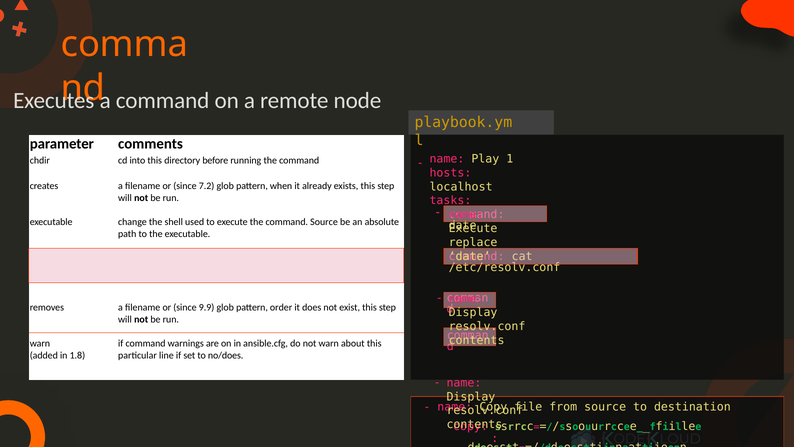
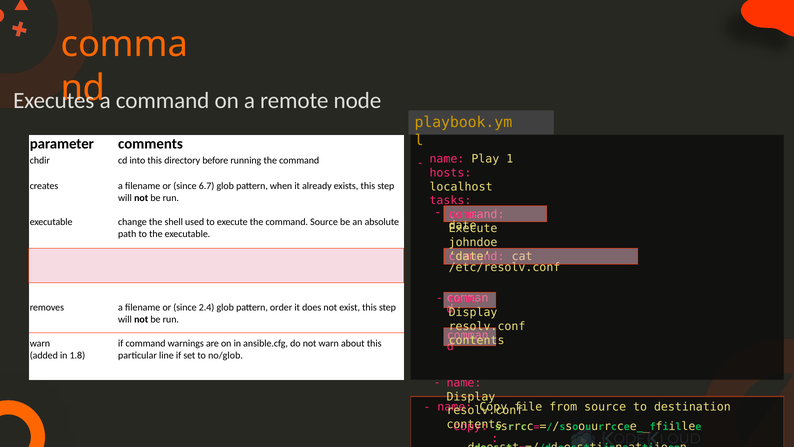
7.2: 7.2 -> 6.7 (207, 186)
replace: replace -> johndoe (473, 242)
9.9: 9.9 -> 2.4 (207, 307)
no/does: no/does -> no/glob (226, 355)
